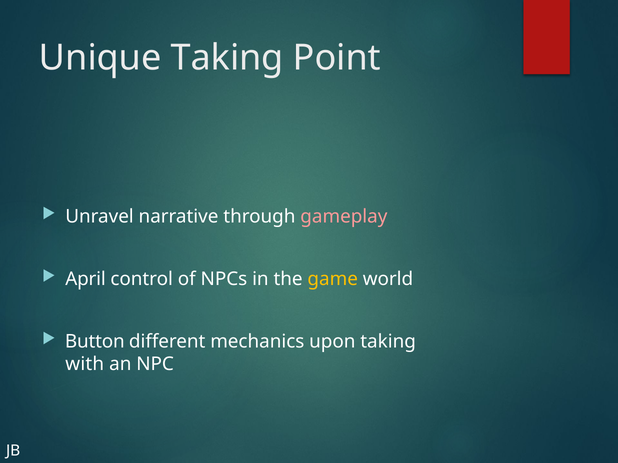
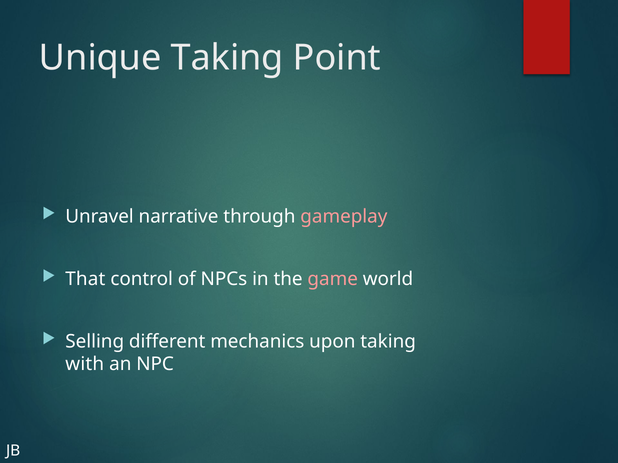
April: April -> That (85, 279)
game colour: yellow -> pink (333, 279)
Button: Button -> Selling (95, 342)
